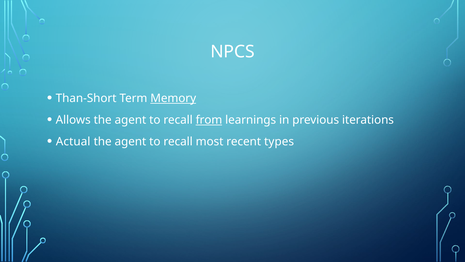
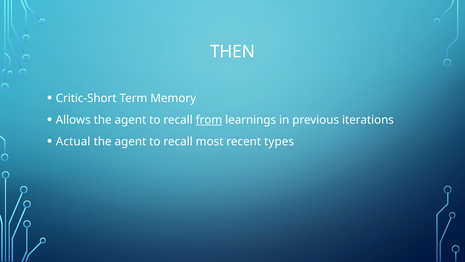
NPCS: NPCS -> THEN (233, 52)
Than-Short: Than-Short -> Critic-Short (86, 98)
Memory underline: present -> none (173, 98)
